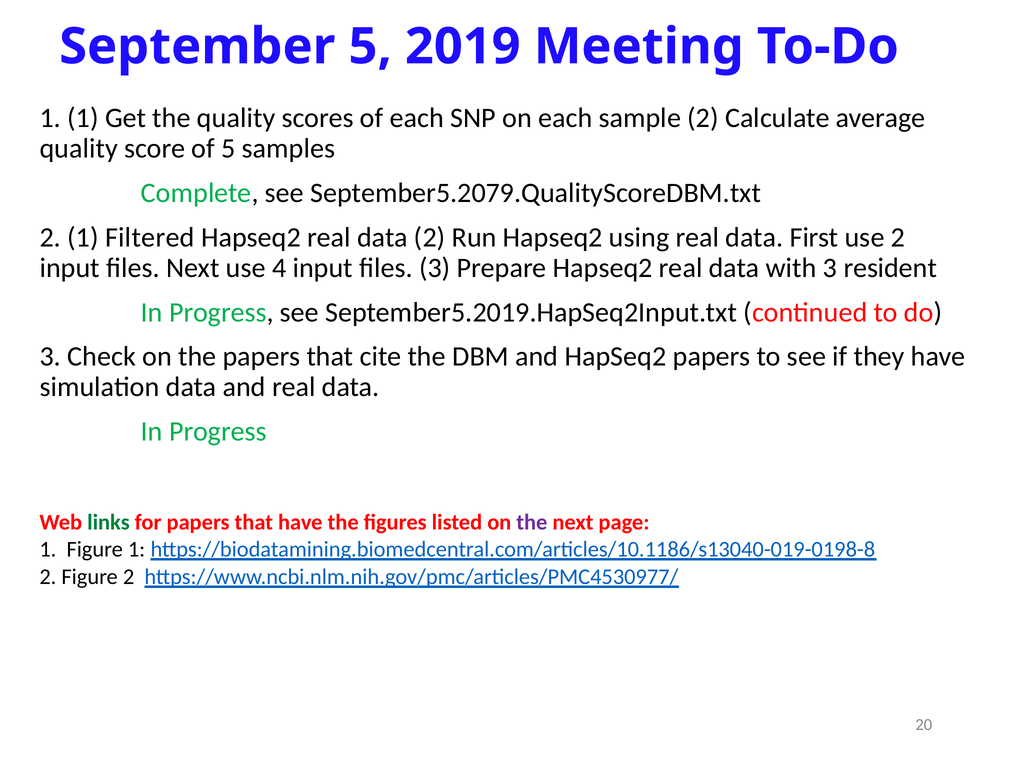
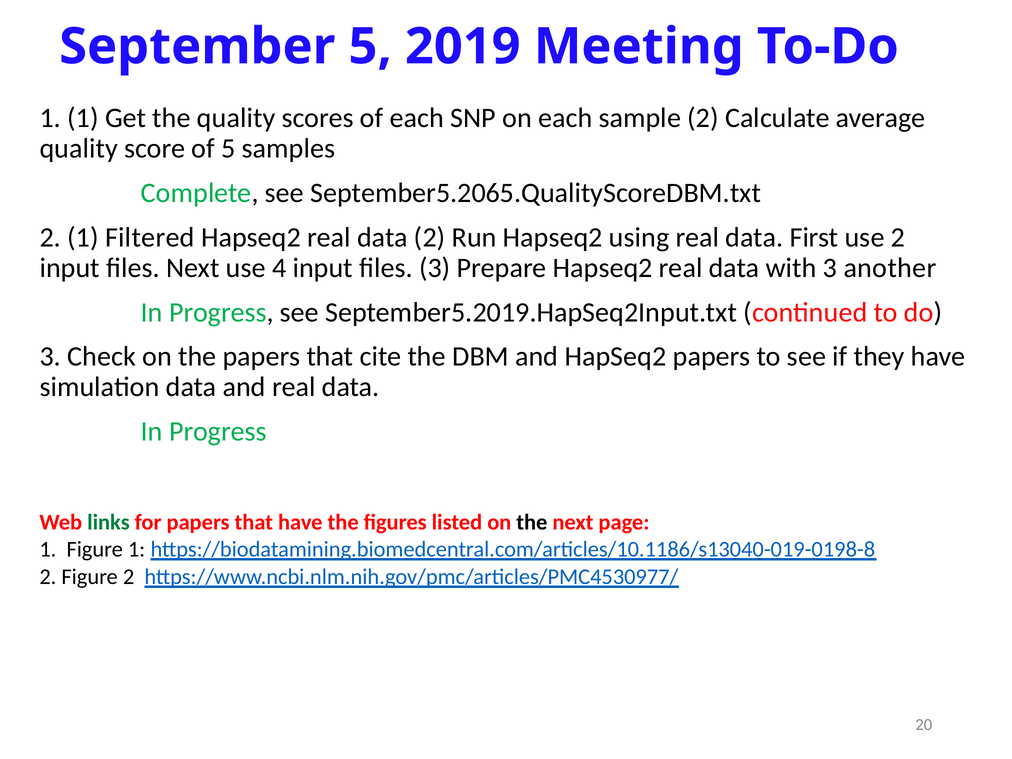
September5.2079.QualityScoreDBM.txt: September5.2079.QualityScoreDBM.txt -> September5.2065.QualityScoreDBM.txt (536, 193)
resident: resident -> another (890, 268)
the colour: purple -> black (532, 523)
